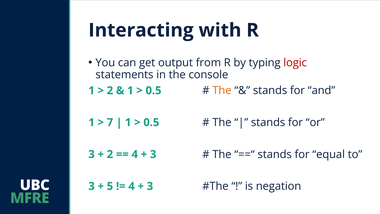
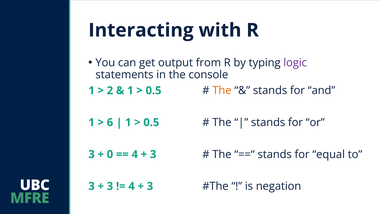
logic colour: red -> purple (295, 63)
7: 7 -> 6 (110, 122)
2: 2 -> 0 (110, 154)
5: 5 -> 3 (110, 186)
